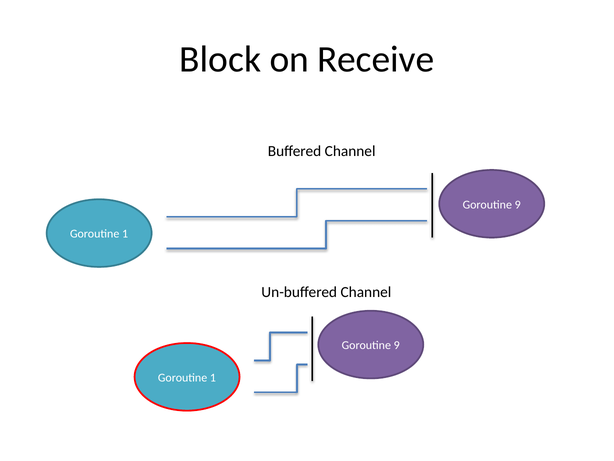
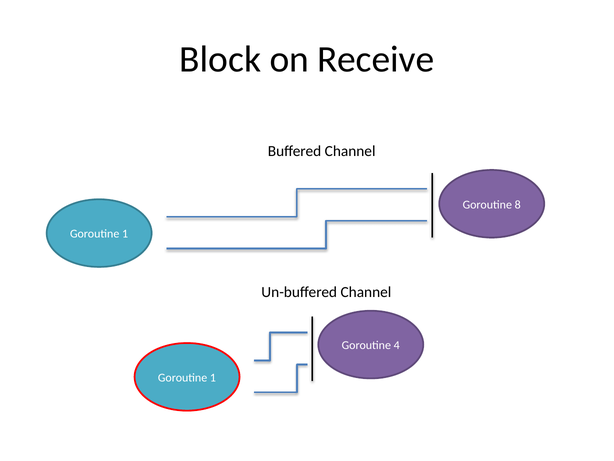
9: 9 -> 8 (518, 204)
9: 9 -> 4 (397, 345)
